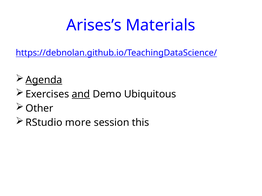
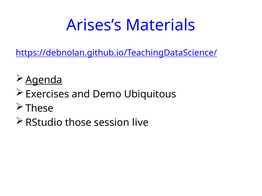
and underline: present -> none (81, 94)
Other: Other -> These (39, 109)
more: more -> those (78, 123)
this: this -> live (140, 123)
